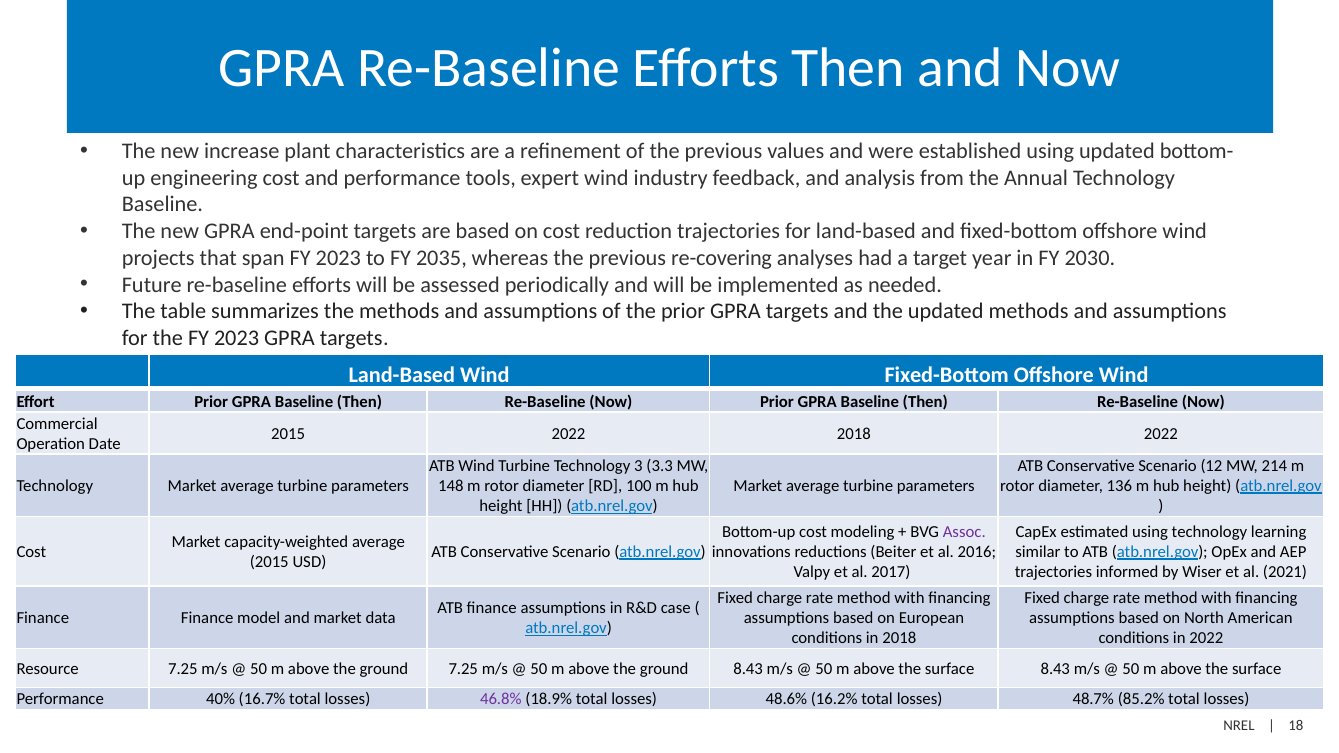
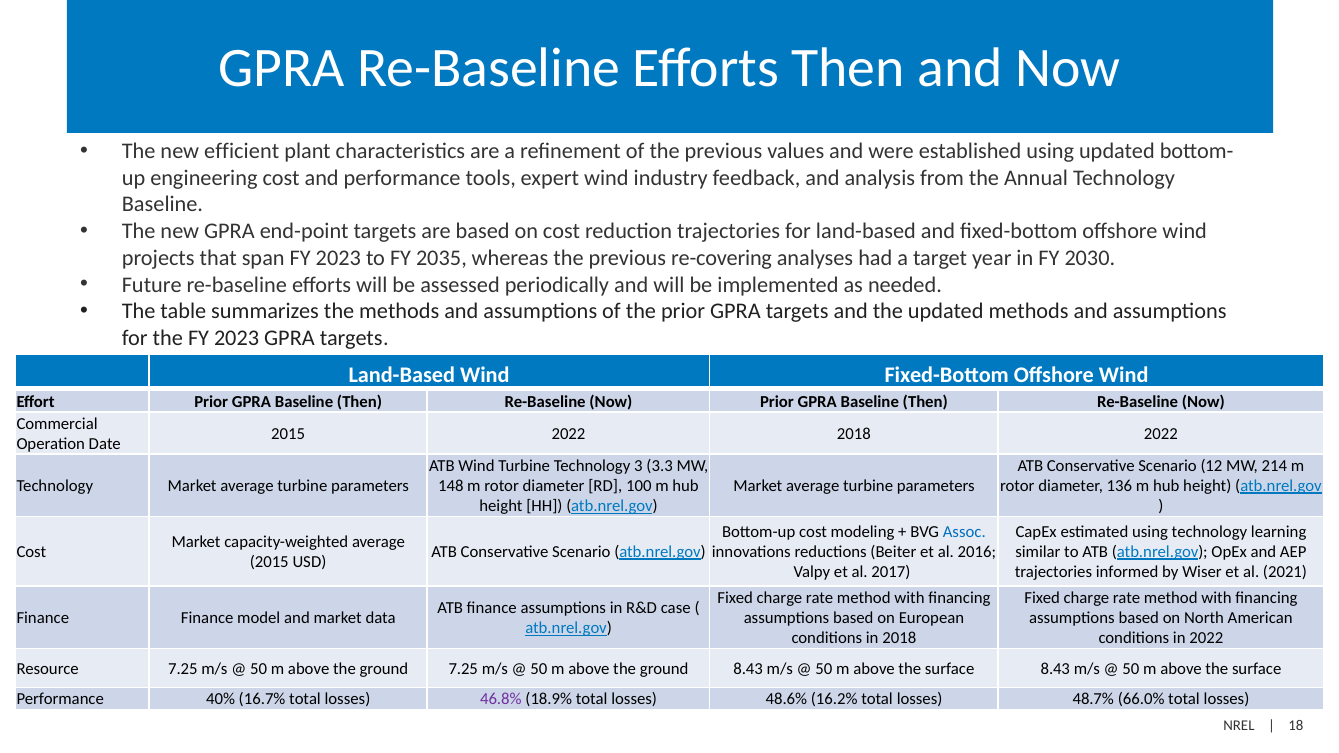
increase: increase -> efficient (242, 151)
Assoc colour: purple -> blue (964, 532)
85.2%: 85.2% -> 66.0% (1141, 700)
